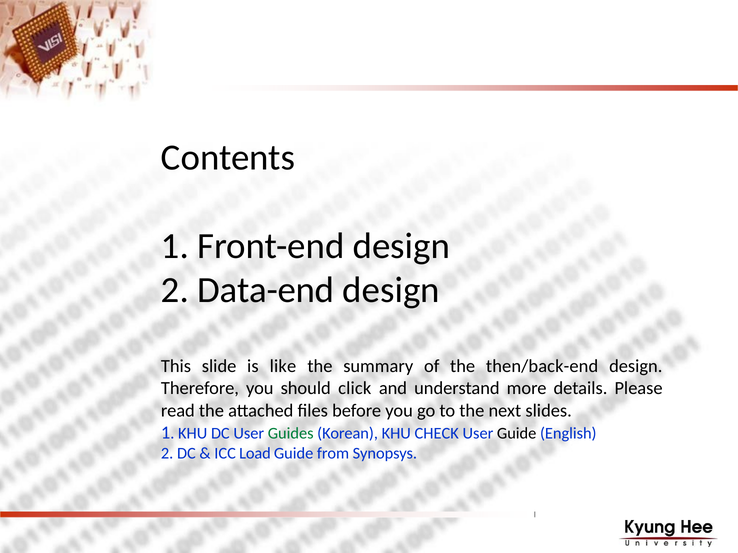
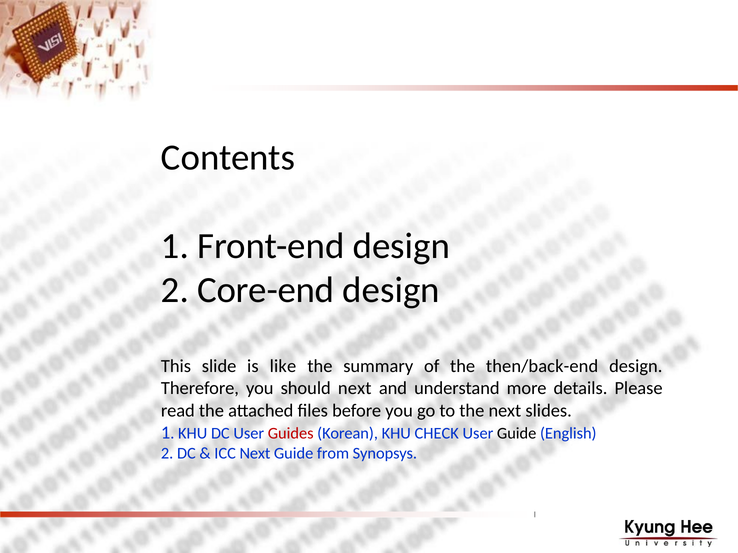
Data-end: Data-end -> Core-end (266, 290)
should click: click -> next (355, 389)
Guides colour: green -> red (291, 434)
ICC Load: Load -> Next (255, 454)
